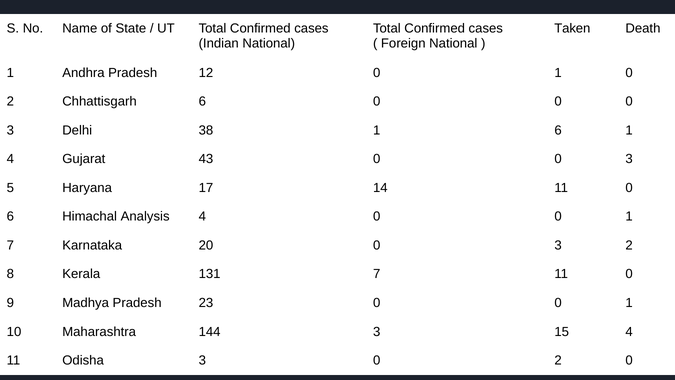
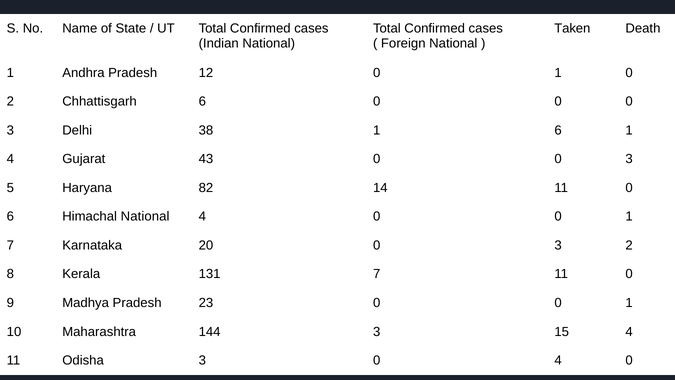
17: 17 -> 82 (206, 188)
Himachal Analysis: Analysis -> National (145, 216)
3 0 2: 2 -> 4 (558, 360)
